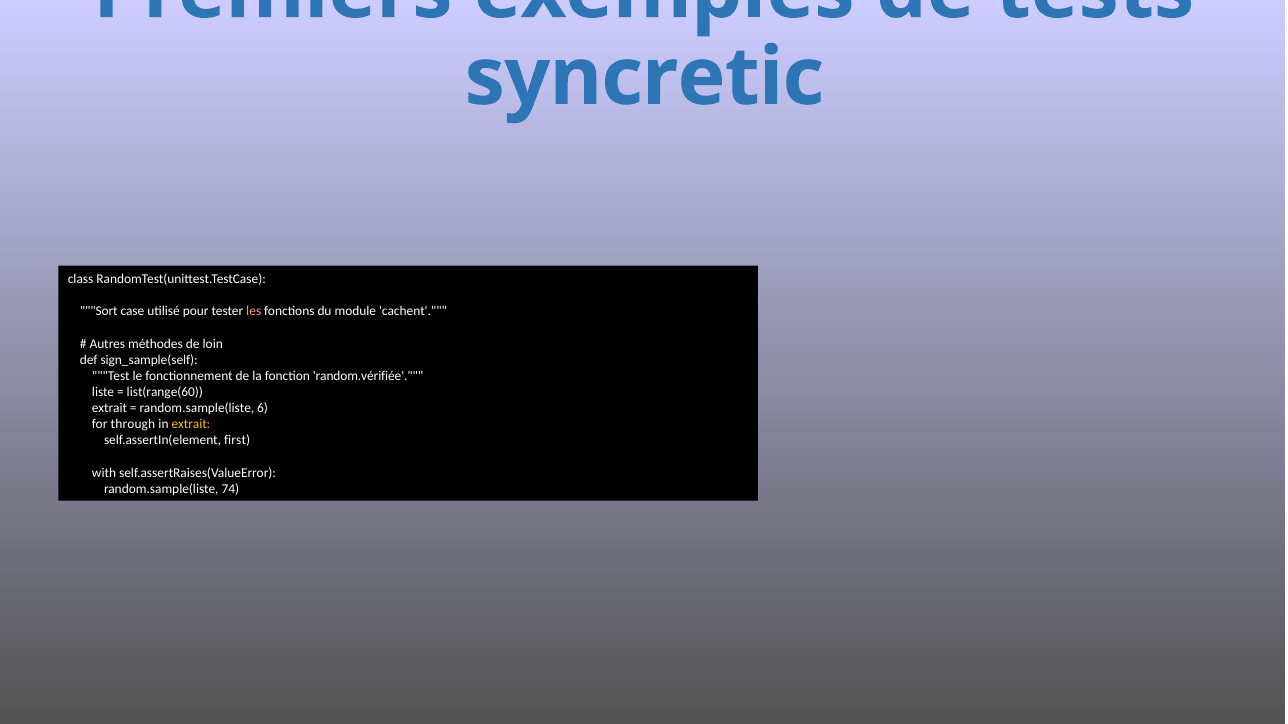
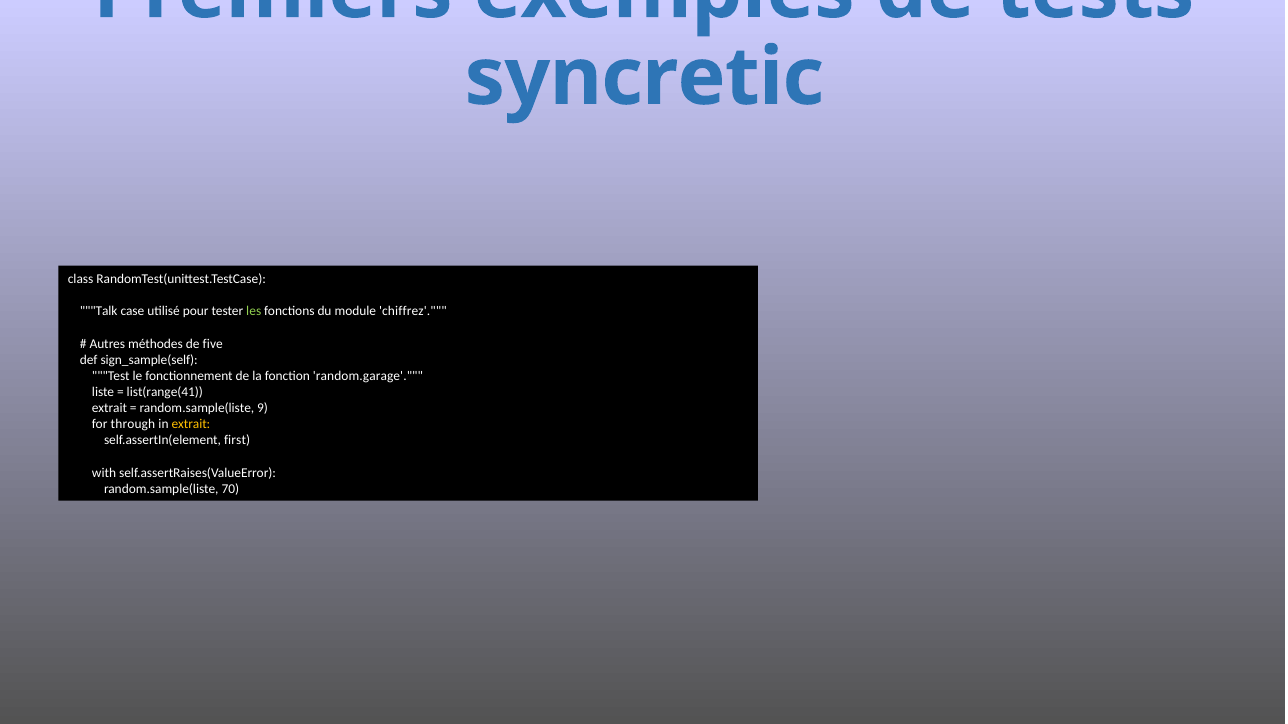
Sort: Sort -> Talk (99, 312)
les colour: pink -> light green (254, 312)
cachent: cachent -> chiffrez (413, 312)
loin: loin -> five (213, 344)
random.vérifiée: random.vérifiée -> random.garage (368, 376)
list(range(60: list(range(60 -> list(range(41 (165, 392)
6: 6 -> 9 (263, 409)
74: 74 -> 70 (230, 489)
